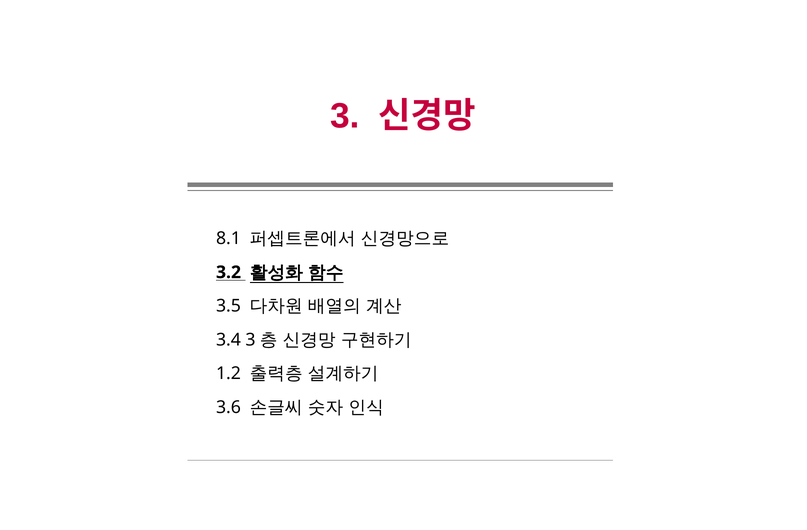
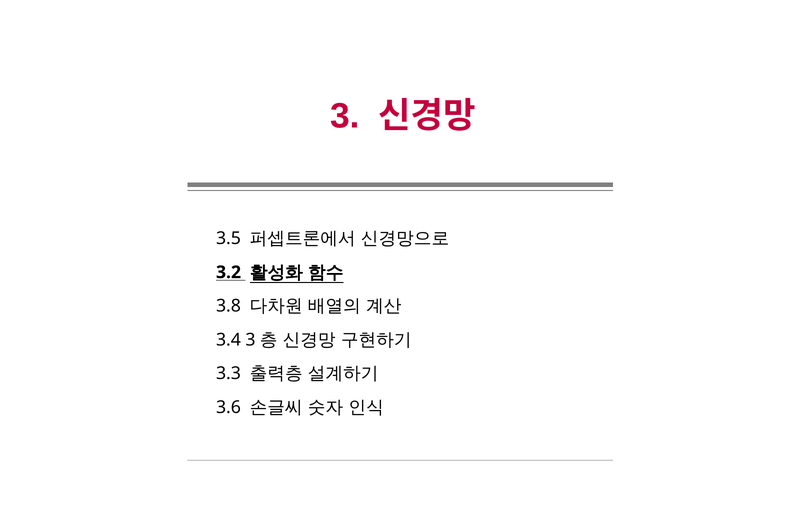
8.1: 8.1 -> 3.5 (228, 239)
3.5: 3.5 -> 3.8 (228, 306)
1.2: 1.2 -> 3.3 (228, 374)
